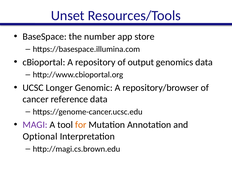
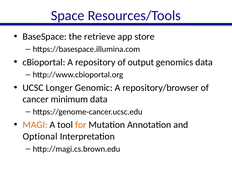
Unset: Unset -> Space (68, 15)
number: number -> retrieve (100, 37)
reference: reference -> minimum (69, 99)
MAGI colour: purple -> orange (35, 125)
